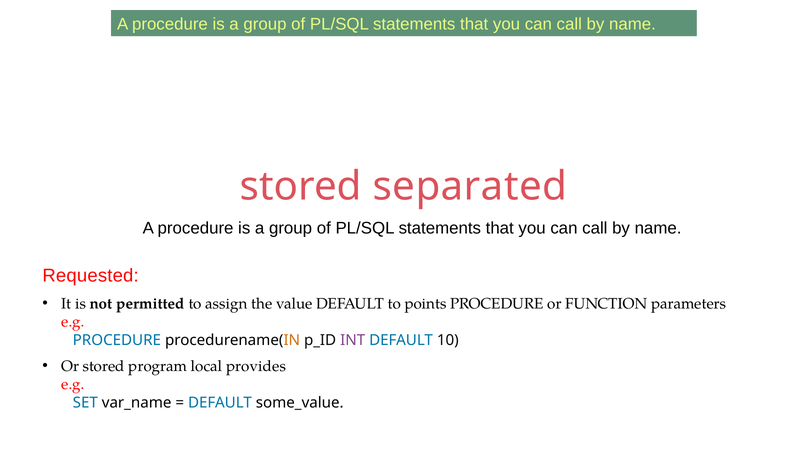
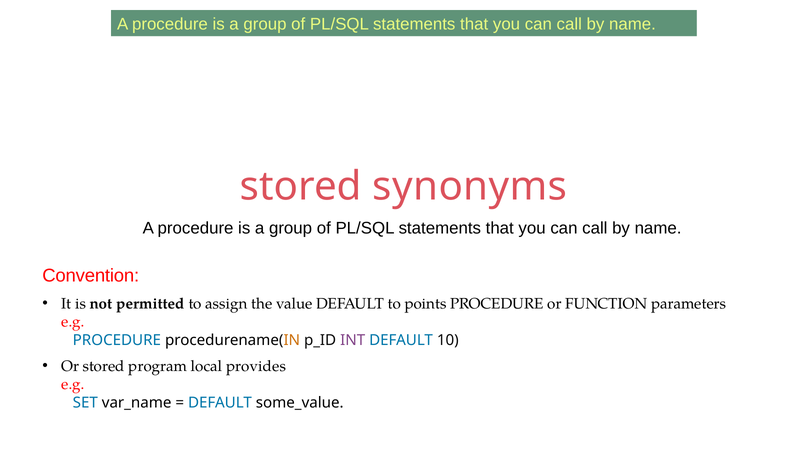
separated: separated -> synonyms (470, 187)
Requested: Requested -> Convention (91, 276)
